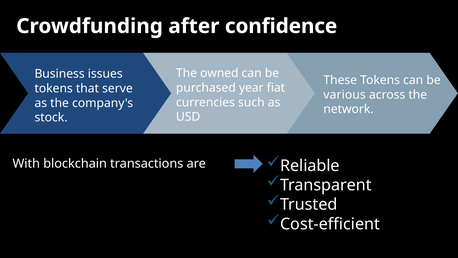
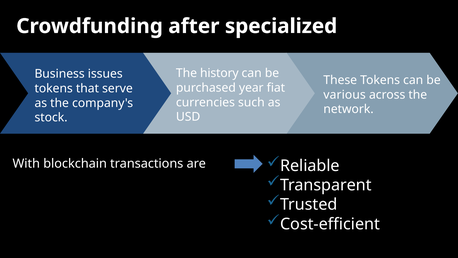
confidence: confidence -> specialized (281, 26)
owned: owned -> history (219, 73)
